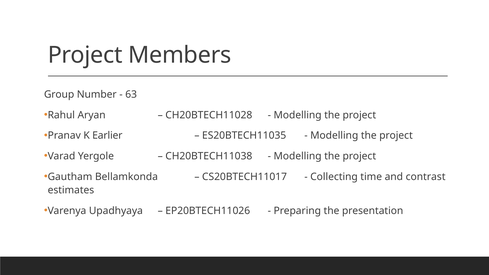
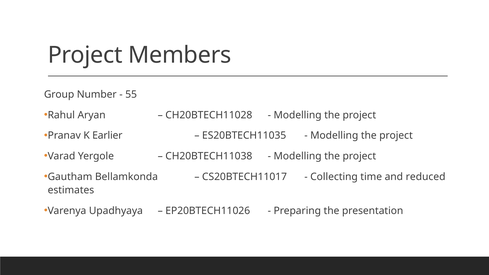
63: 63 -> 55 (131, 94)
contrast: contrast -> reduced (426, 177)
